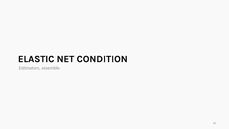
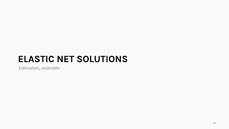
CONDITION: CONDITION -> SOLUTIONS (102, 59)
